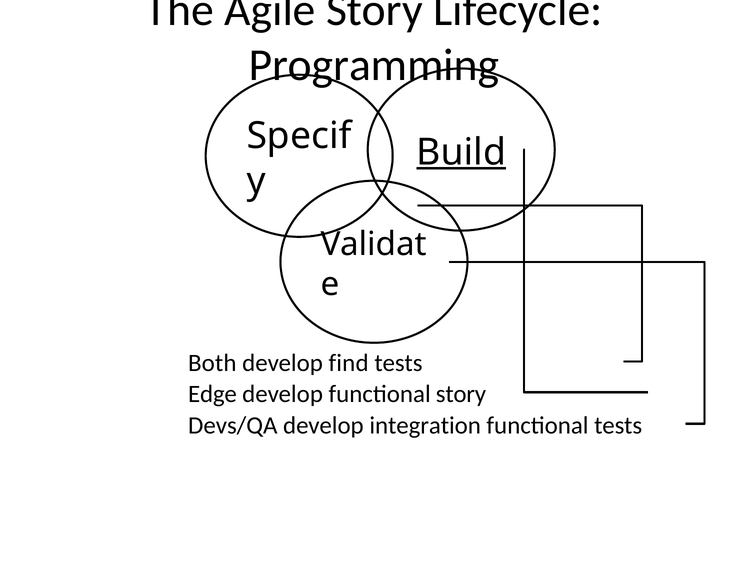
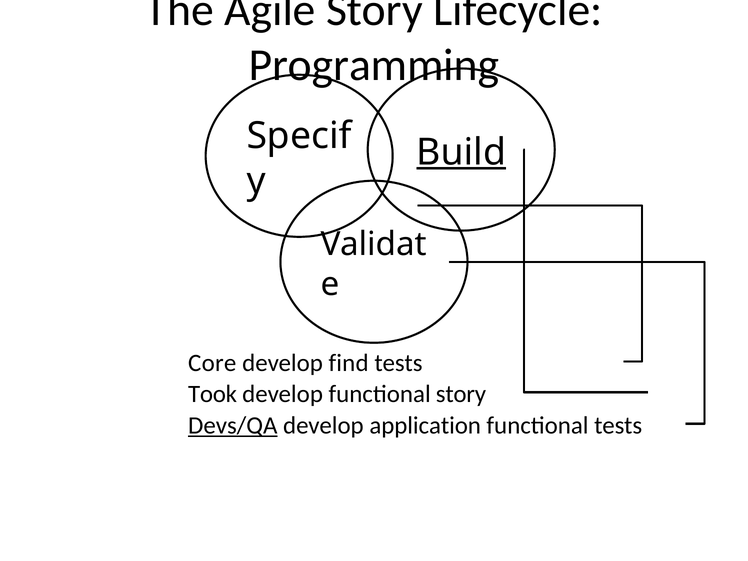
Both: Both -> Core (212, 363)
Edge: Edge -> Took (213, 394)
Devs/QA underline: none -> present (233, 426)
integration: integration -> application (425, 426)
